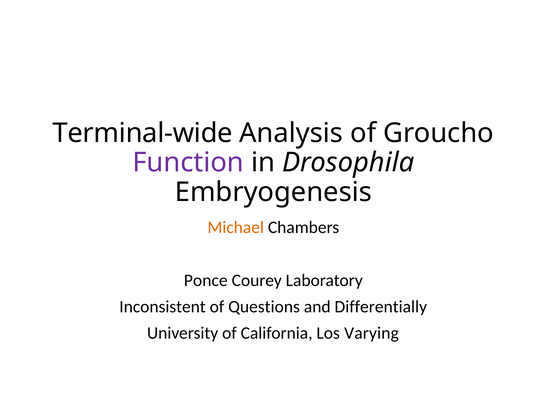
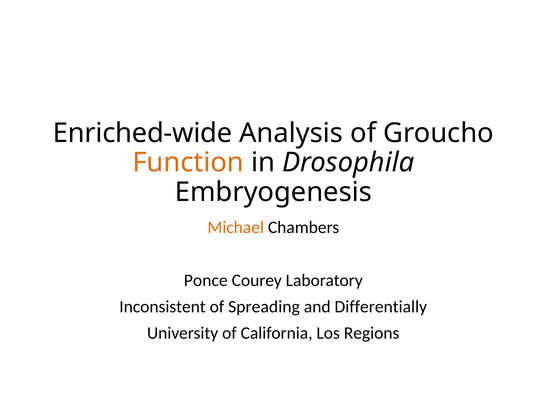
Terminal-wide: Terminal-wide -> Enriched-wide (143, 133)
Function colour: purple -> orange (188, 163)
Questions: Questions -> Spreading (264, 307)
Varying: Varying -> Regions (372, 333)
